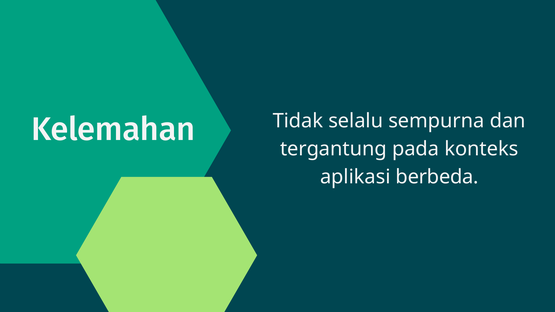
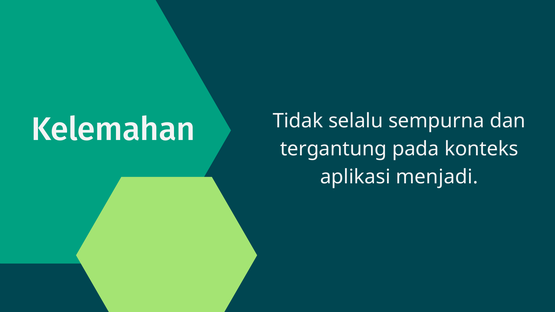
berbeda: berbeda -> menjadi (437, 177)
